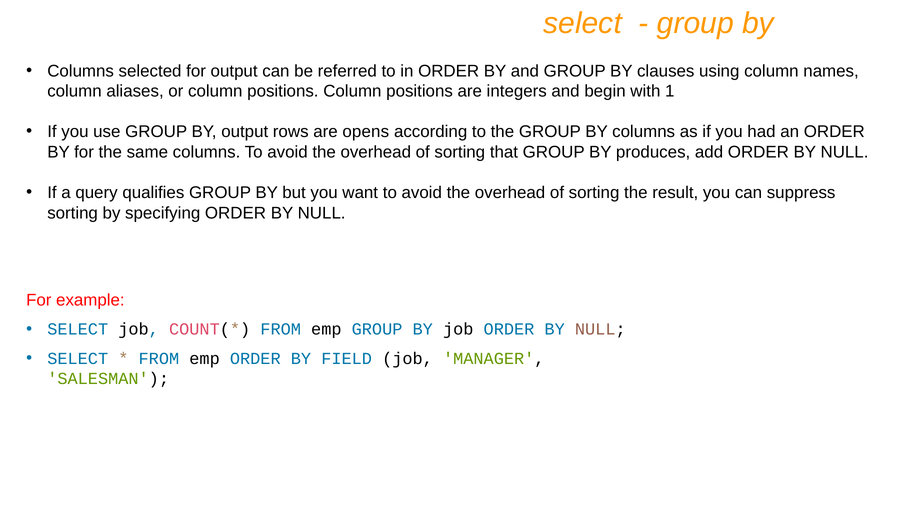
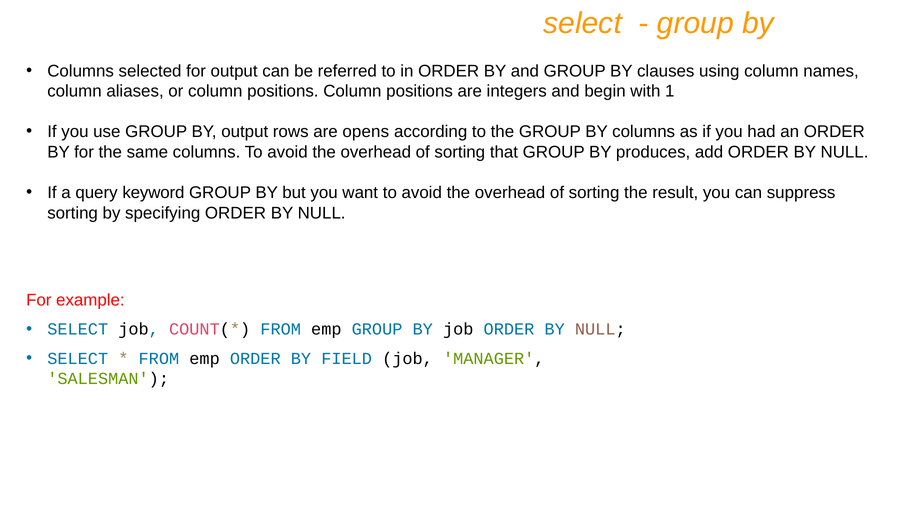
qualifies: qualifies -> keyword (153, 193)
